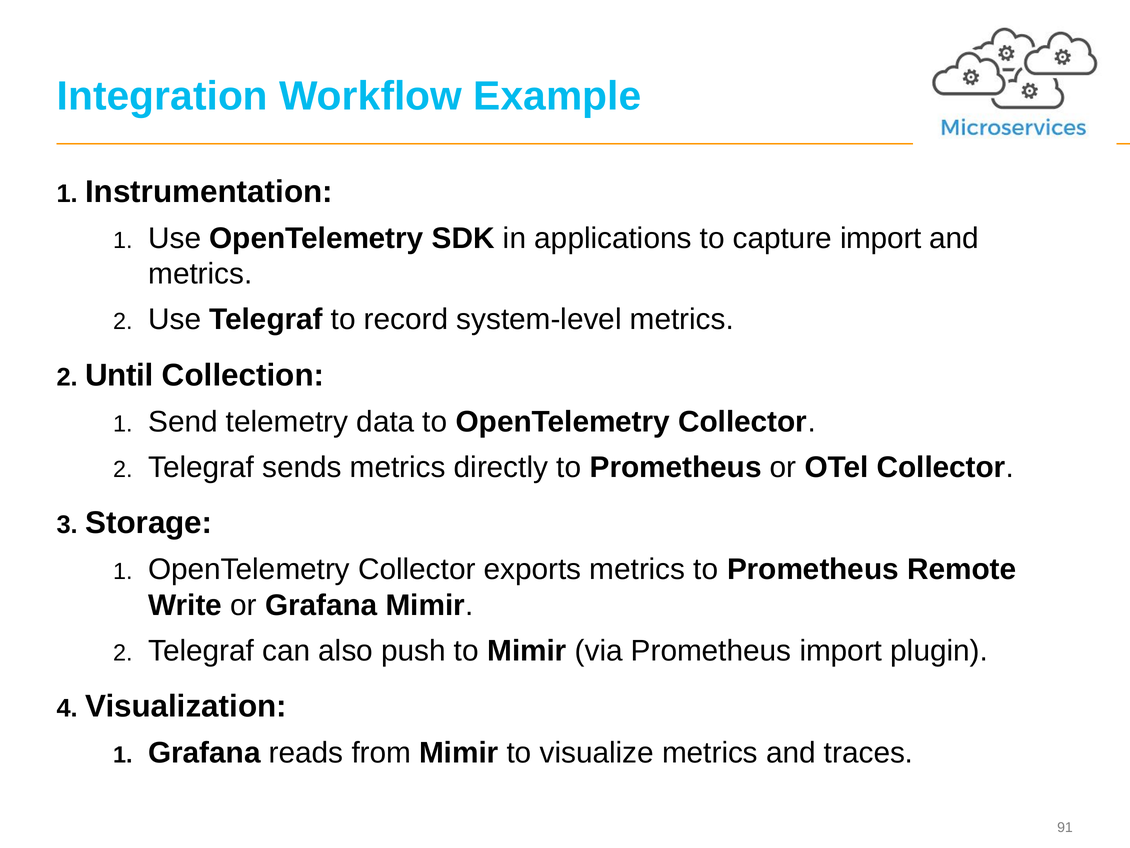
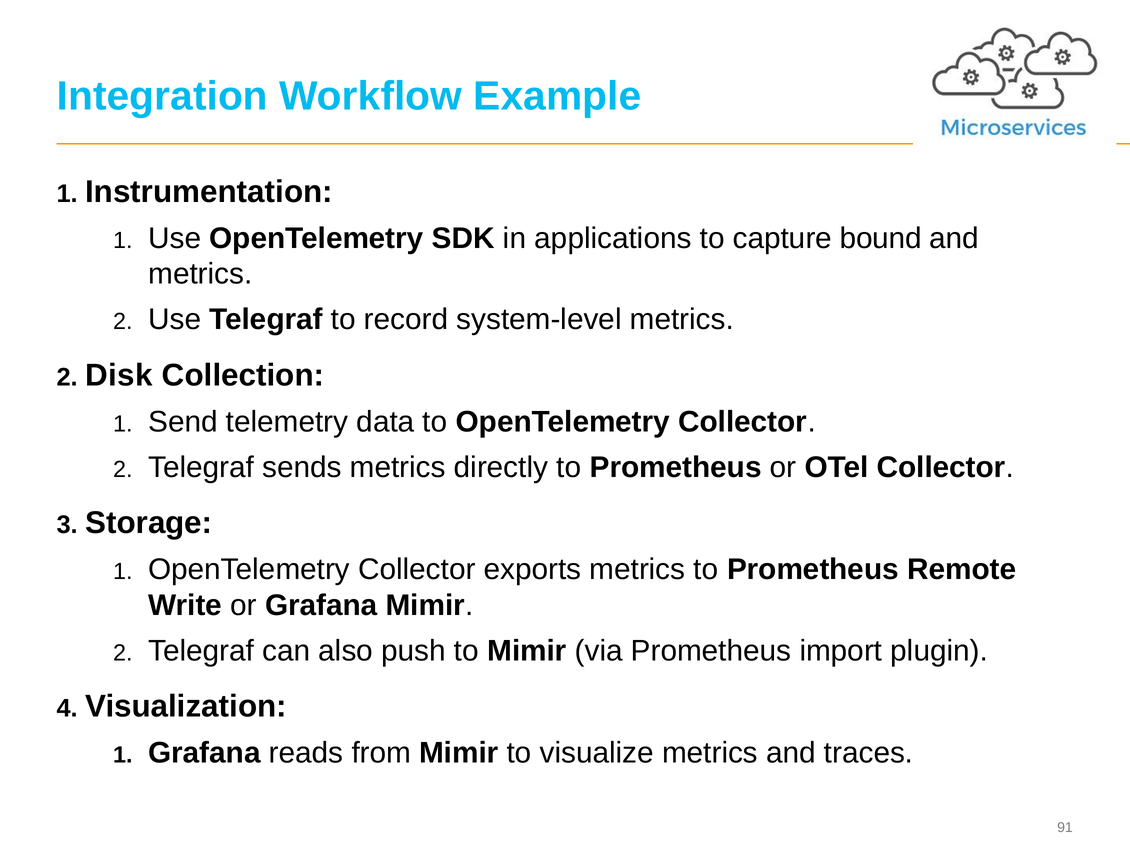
capture import: import -> bound (881, 238)
Until: Until -> Disk (119, 375)
